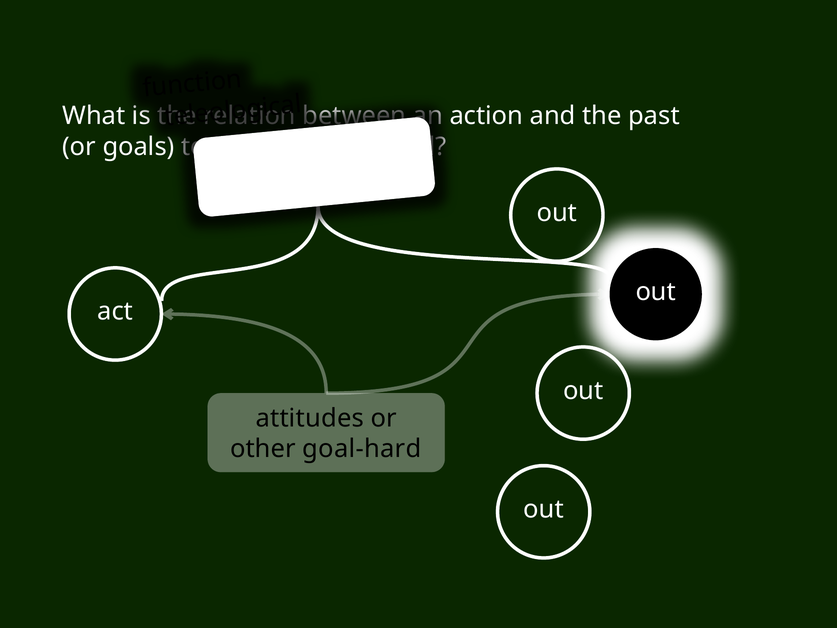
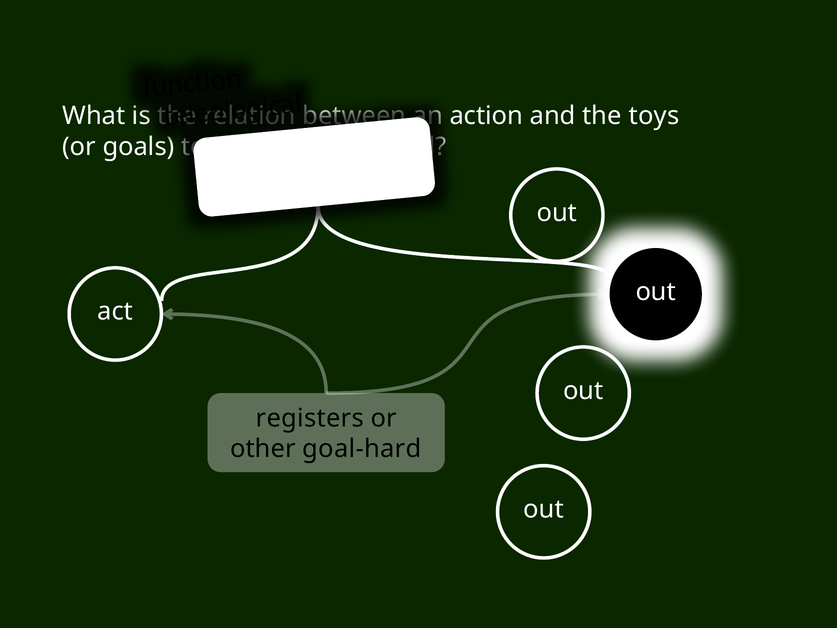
past: past -> toys (654, 116)
attitudes: attitudes -> registers (310, 418)
